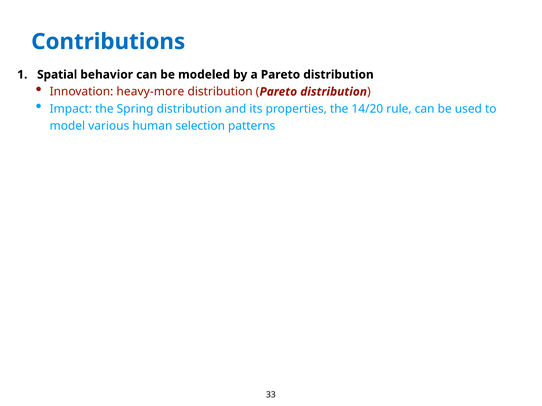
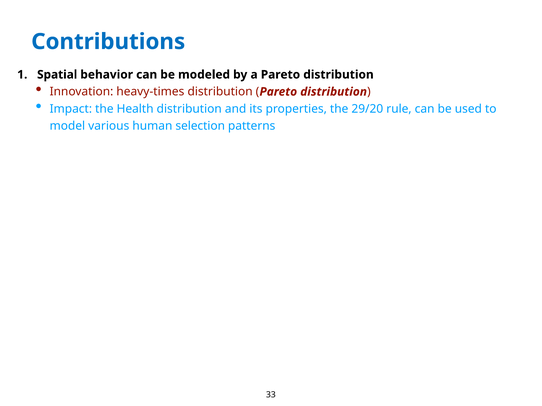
heavy-more: heavy-more -> heavy-times (150, 92)
Spring: Spring -> Health (135, 109)
14/20: 14/20 -> 29/20 (367, 109)
